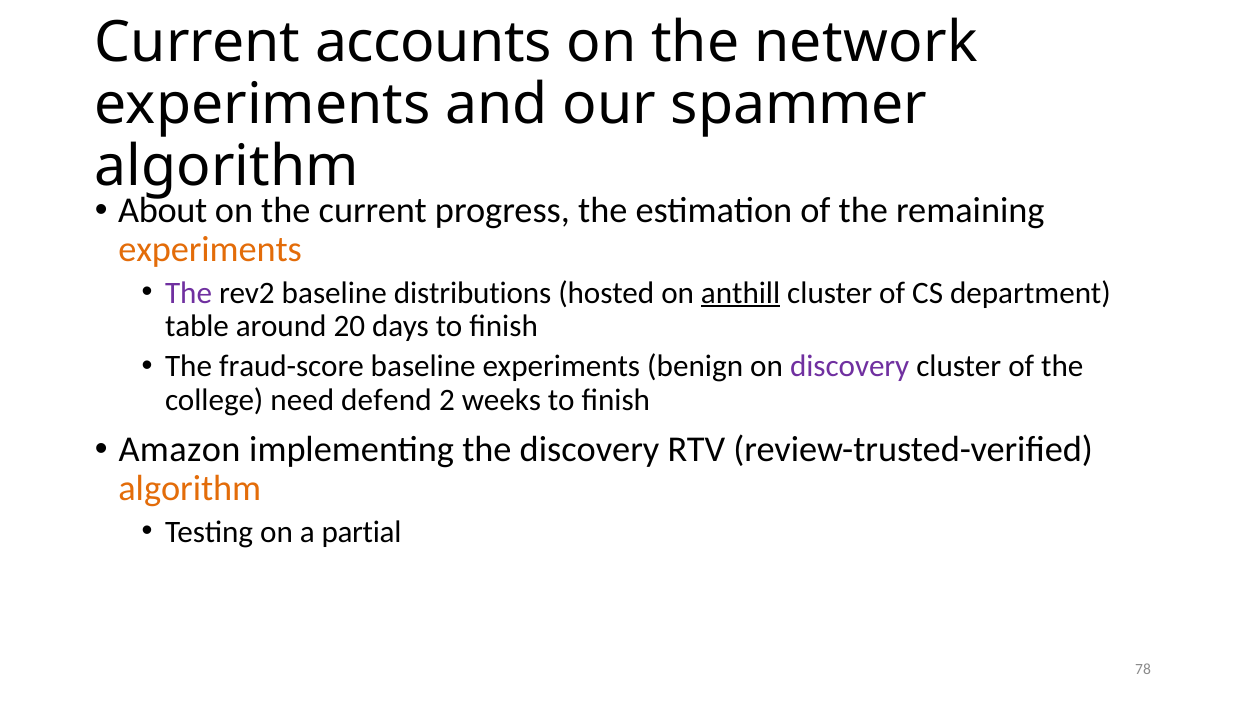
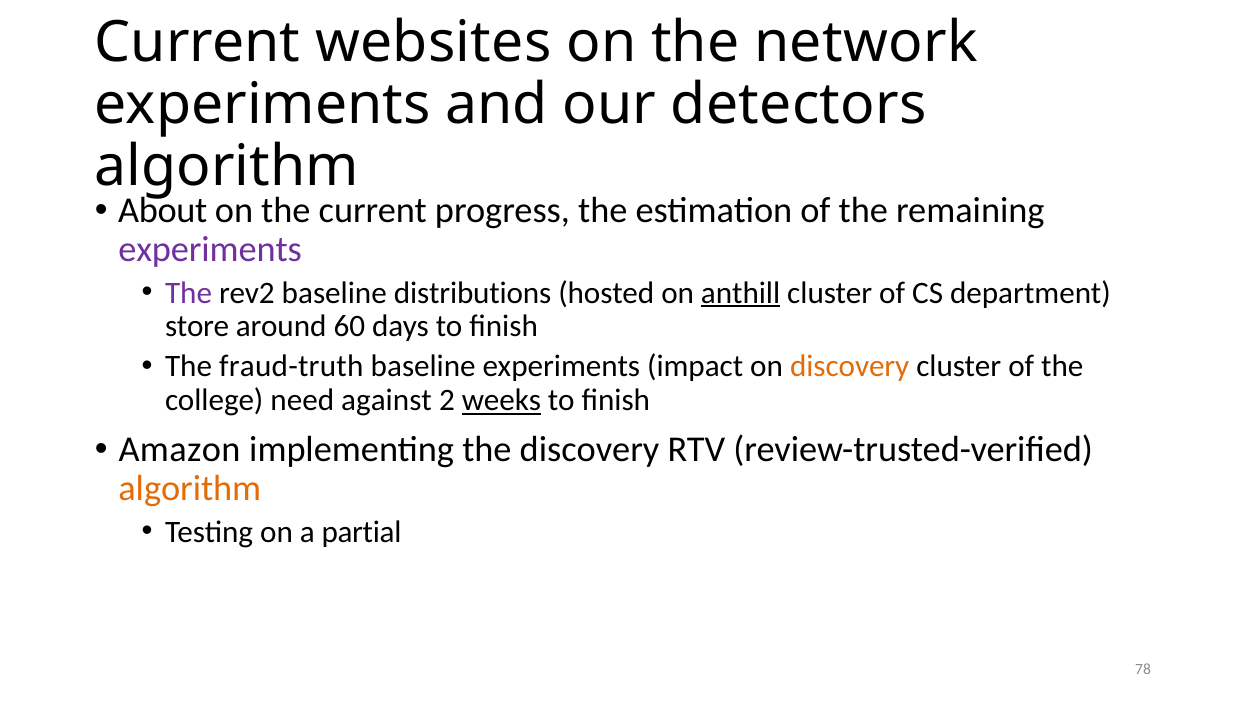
accounts: accounts -> websites (433, 43)
spammer: spammer -> detectors (799, 105)
experiments colour: orange -> purple (210, 250)
table: table -> store (197, 327)
20: 20 -> 60 (349, 327)
fraud-score: fraud-score -> fraud-truth (291, 367)
benign: benign -> impact (695, 367)
discovery colour: purple -> orange (850, 367)
defend: defend -> against (387, 400)
weeks underline: none -> present (501, 400)
